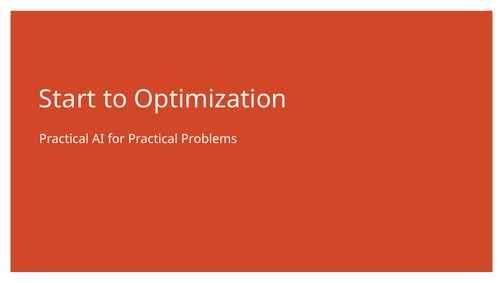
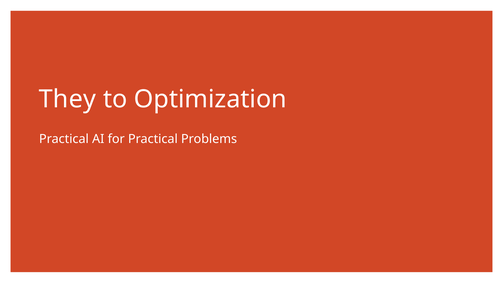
Start: Start -> They (67, 99)
